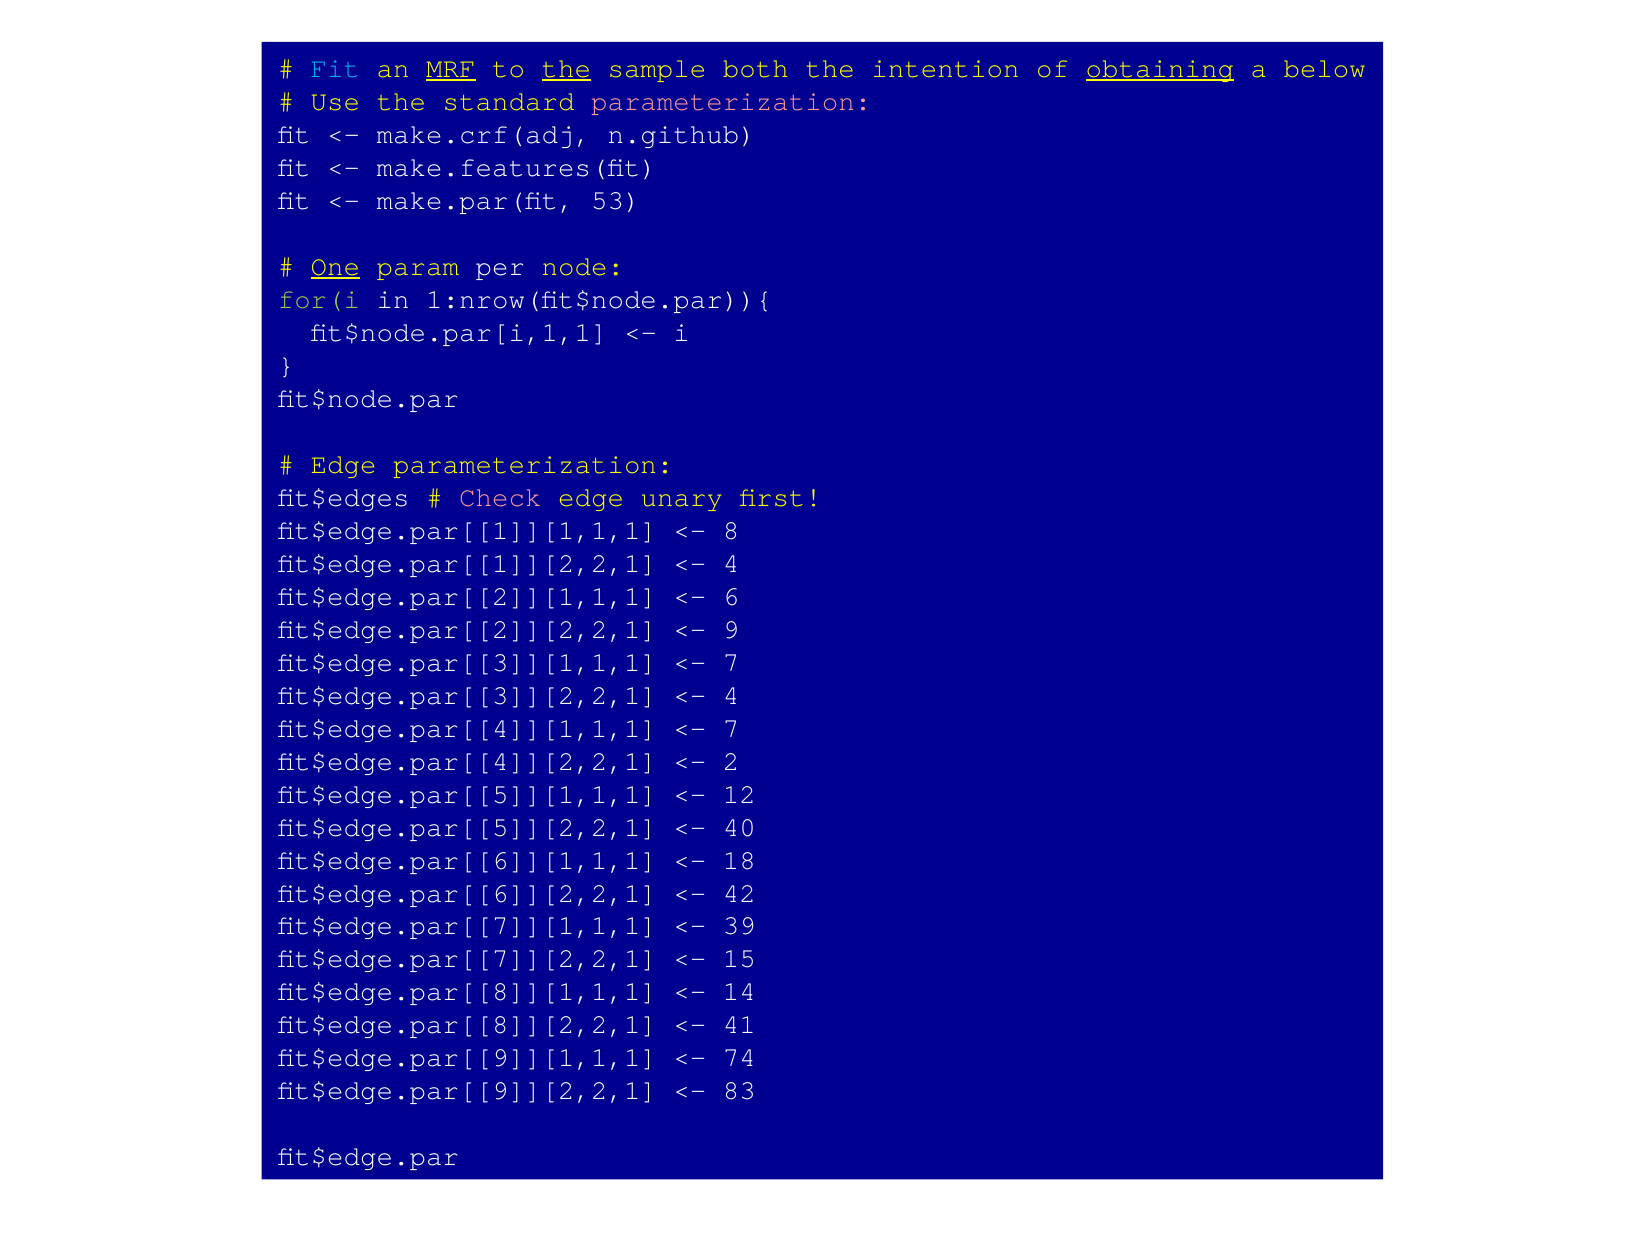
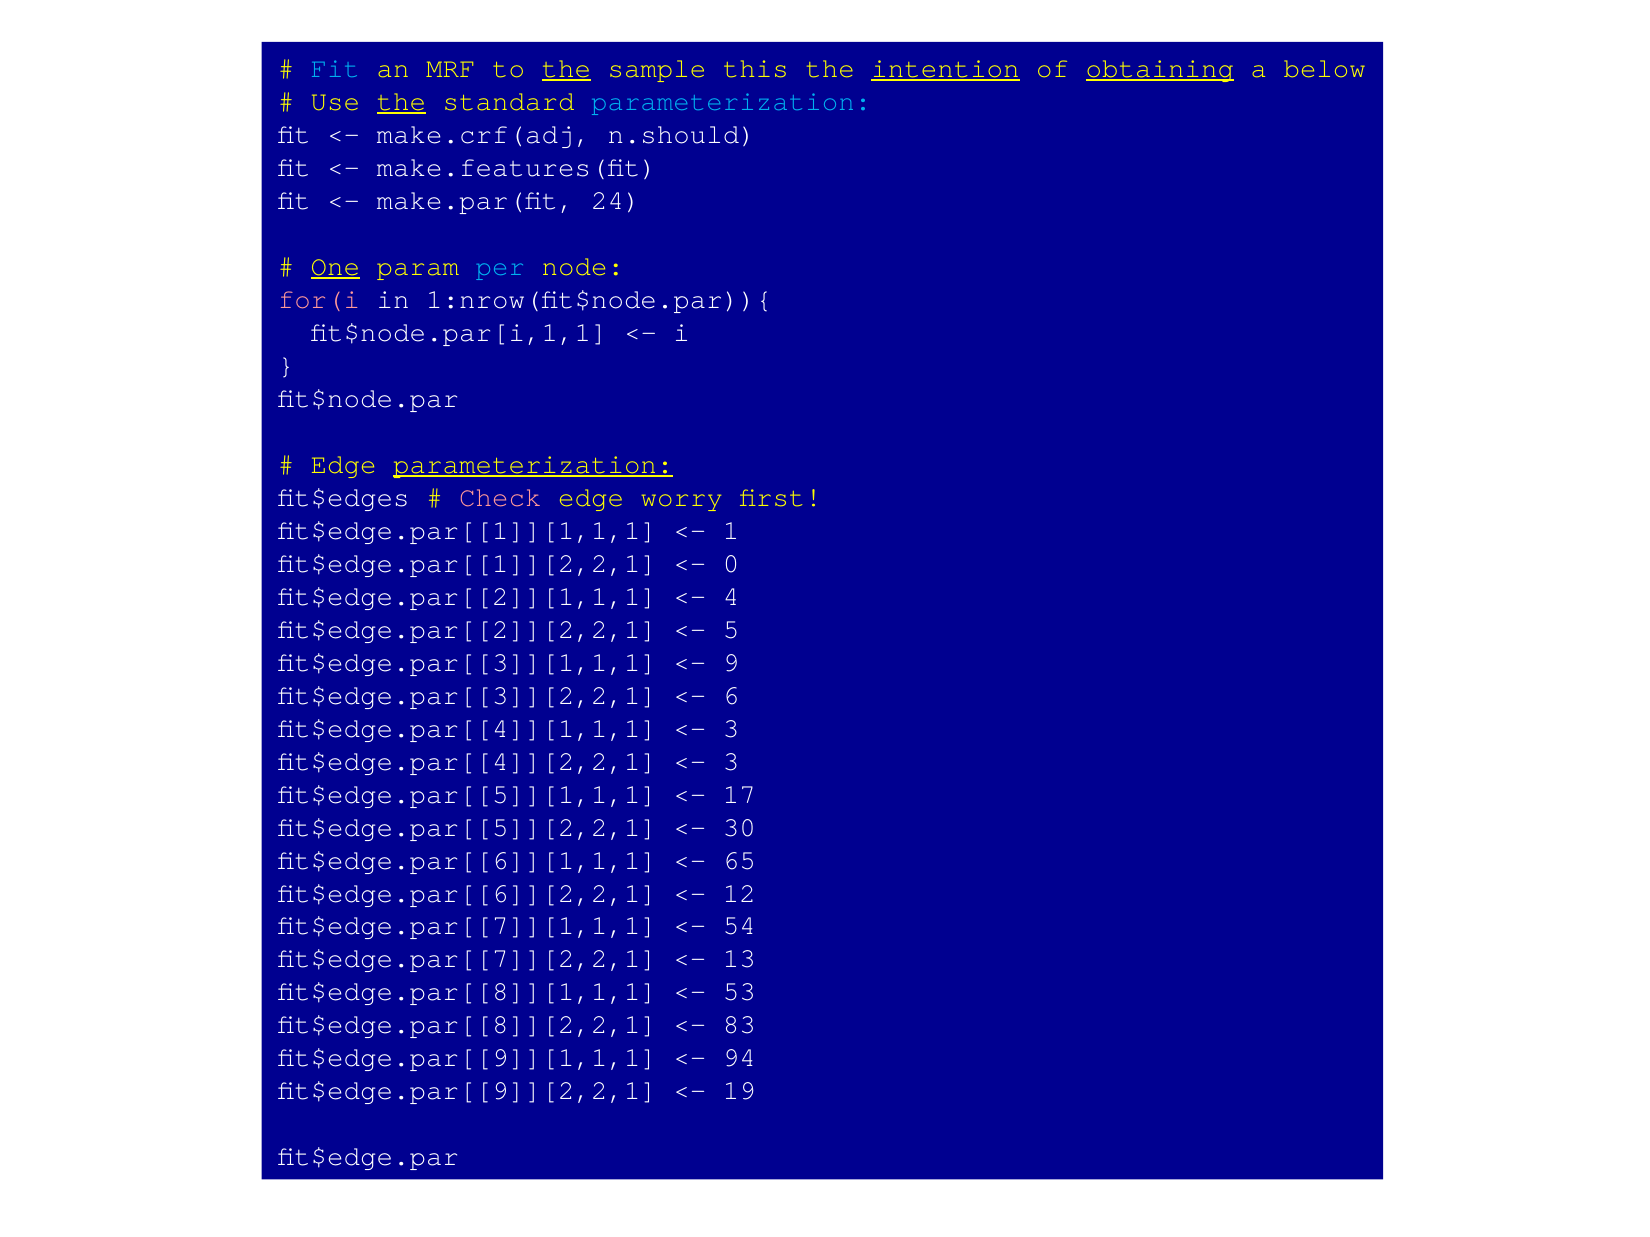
MRF underline: present -> none (451, 68)
both: both -> this (756, 68)
intention underline: none -> present (946, 68)
the underline: none -> present (401, 101)
parameterization colour: pink -> light blue (731, 101)
n.github: n.github -> n.should (682, 134)
53: 53 -> 24 (616, 200)
per colour: white -> light blue (500, 266)
for(i colour: light green -> pink (319, 299)
parameterization underline: none -> present (533, 464)
unary: unary -> worry (682, 497)
8: 8 -> 1 (731, 530)
4: 4 -> 0 (731, 563)
6: 6 -> 4 (731, 596)
9: 9 -> 5 (731, 629)
7: 7 -> 9 (731, 662)
4: 4 -> 6 (731, 695)
7: 7 -> 3 (731, 728)
2: 2 -> 3 (731, 761)
12: 12 -> 17 (739, 794)
40: 40 -> 30 (739, 827)
18: 18 -> 65 (739, 860)
42: 42 -> 12 (739, 893)
39: 39 -> 54 (739, 926)
15: 15 -> 13 (739, 959)
14: 14 -> 53 (739, 992)
41: 41 -> 83 (739, 1025)
74: 74 -> 94 (739, 1058)
83: 83 -> 19 (739, 1091)
